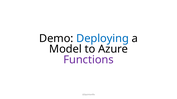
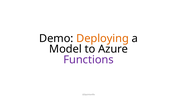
Deploying colour: blue -> orange (103, 39)
